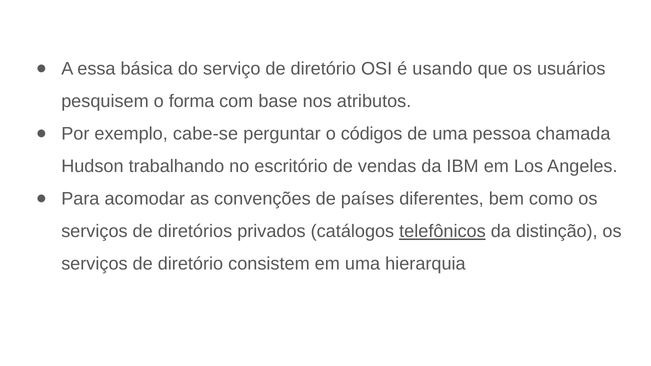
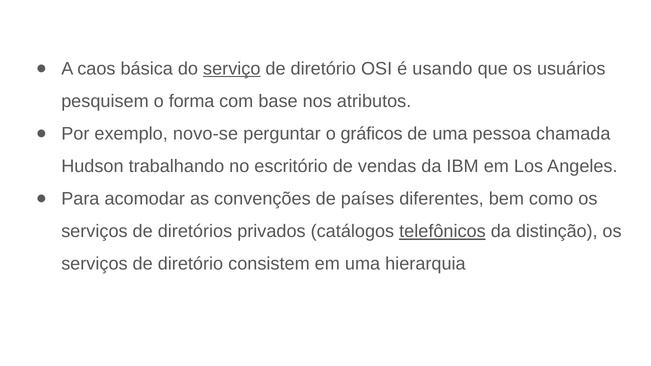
essa: essa -> caos (96, 69)
serviço underline: none -> present (232, 69)
cabe-se: cabe-se -> novo-se (205, 134)
códigos: códigos -> gráficos (372, 134)
